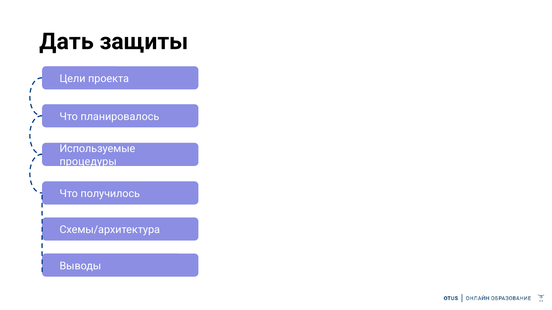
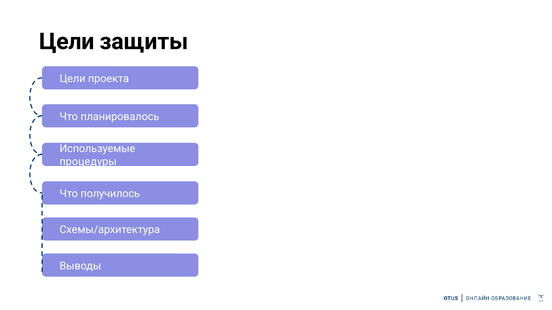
Дать: Дать -> Цели (67, 42)
